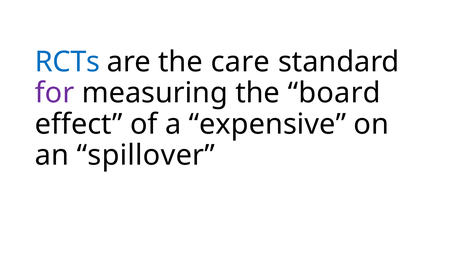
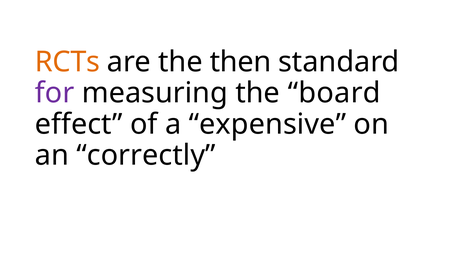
RCTs colour: blue -> orange (67, 62)
care: care -> then (241, 62)
spillover: spillover -> correctly (146, 155)
